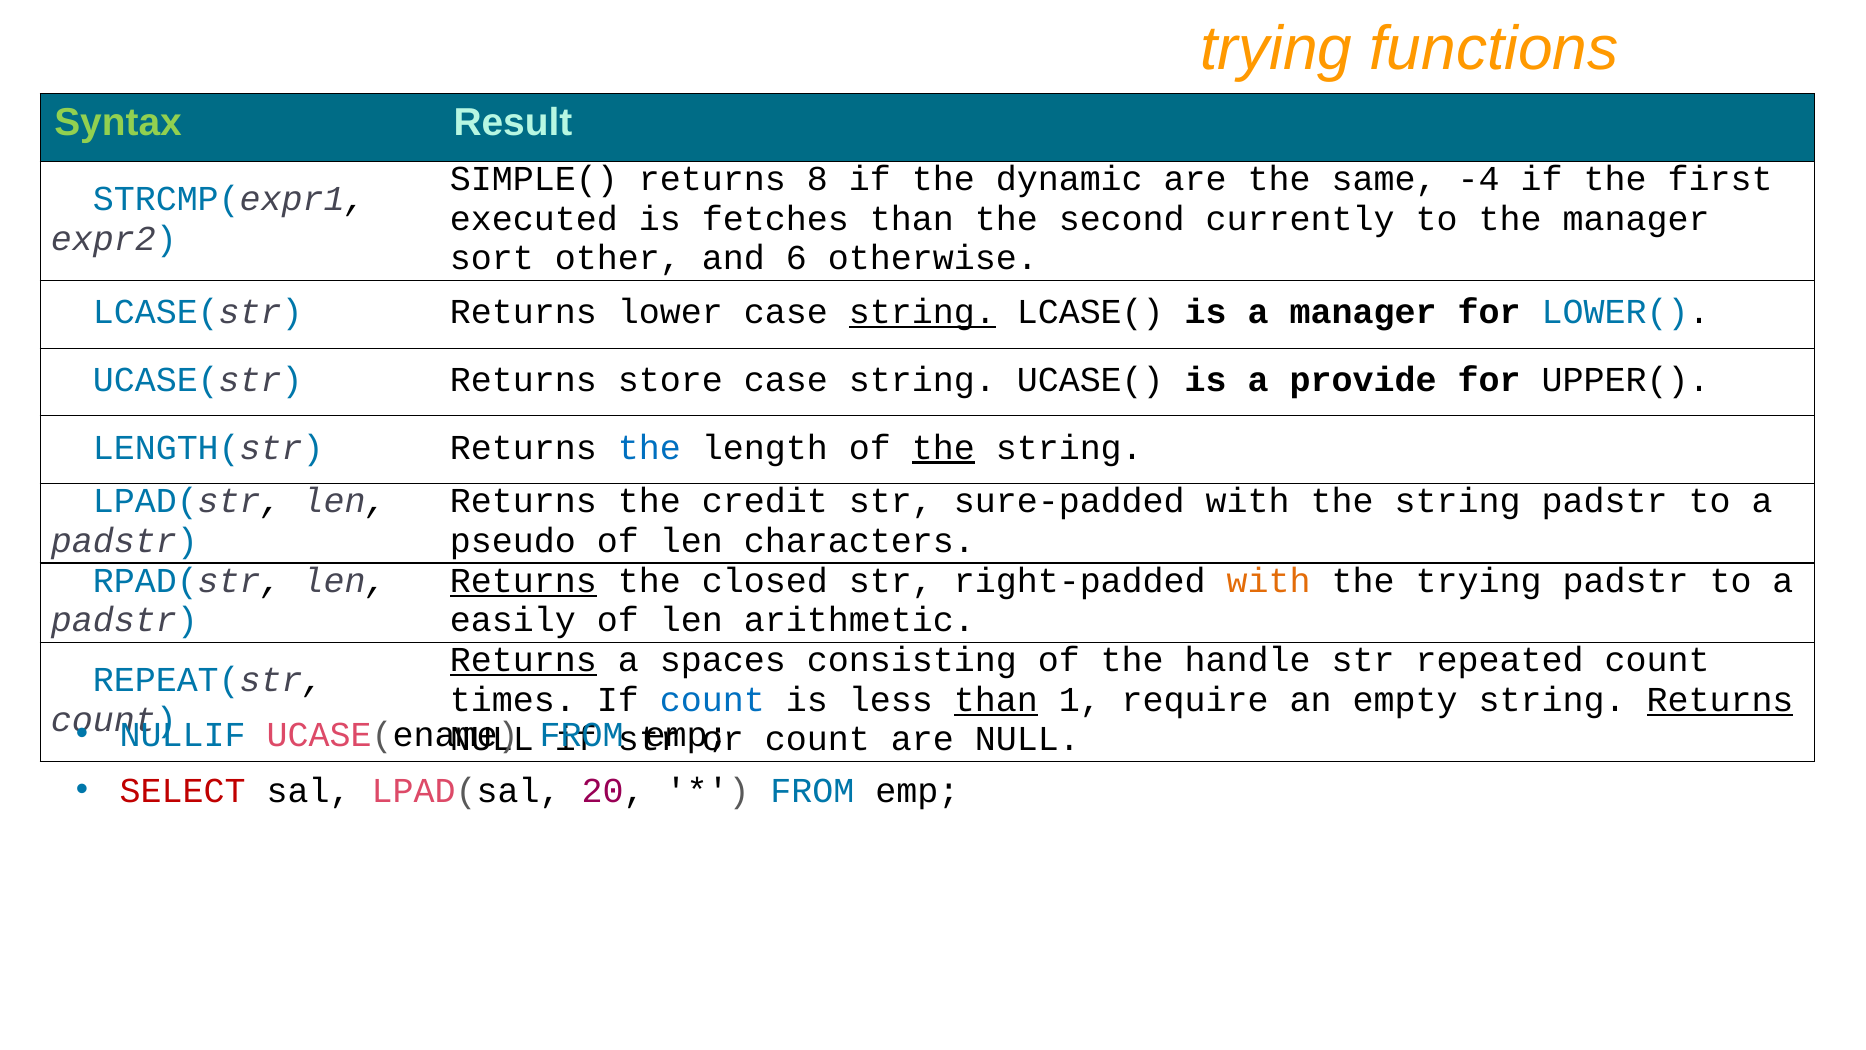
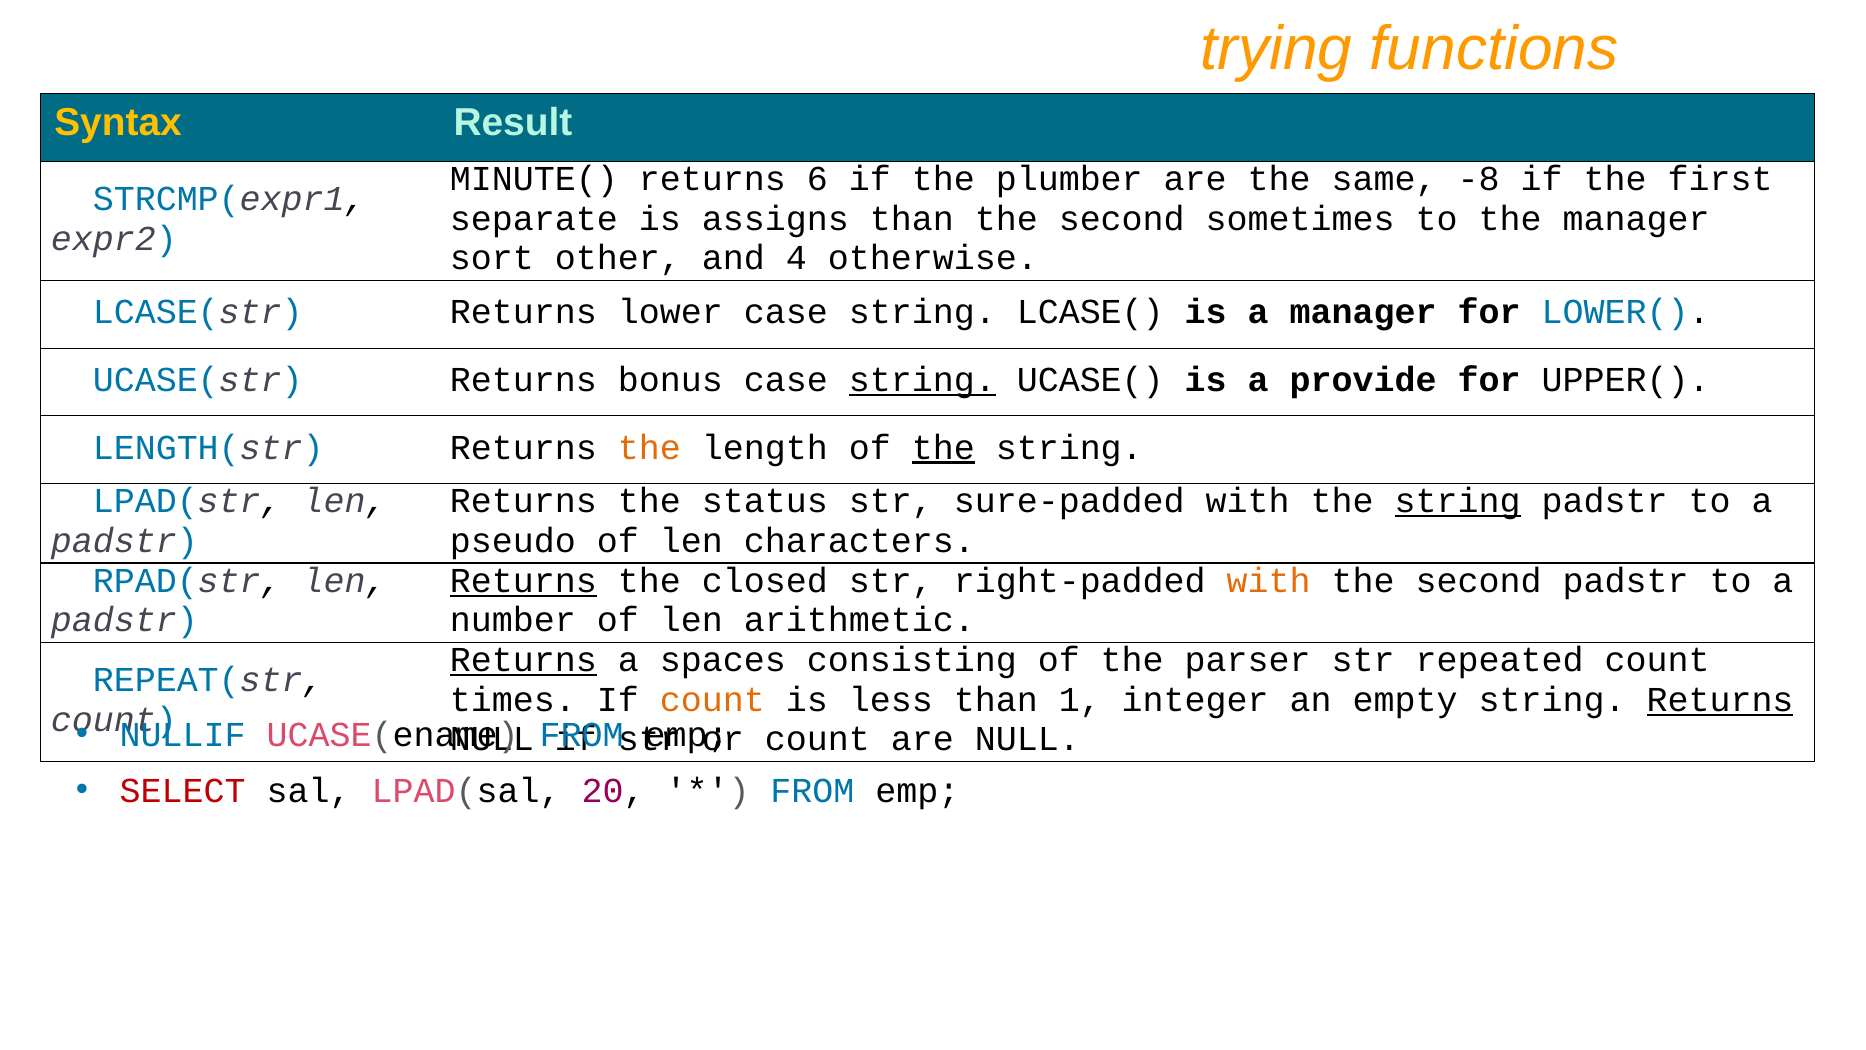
Syntax colour: light green -> yellow (118, 123)
SIMPLE(: SIMPLE( -> MINUTE( (534, 179)
8: 8 -> 6 (817, 179)
dynamic: dynamic -> plumber (1069, 179)
-4: -4 -> -8 (1479, 179)
executed: executed -> separate (534, 219)
fetches: fetches -> assigns (775, 219)
currently: currently -> sometimes (1300, 219)
6: 6 -> 4 (796, 258)
string underline: present -> none (922, 312)
store: store -> bonus (670, 380)
string underline: none -> present (922, 380)
the colour: blue -> orange (649, 447)
credit: credit -> status (765, 501)
string underline: none -> present (1458, 501)
trying: trying -> second (1479, 580)
easily: easily -> number (513, 620)
handle: handle -> parser (1248, 660)
count colour: blue -> orange (712, 699)
than underline: present -> none (996, 699)
require: require -> integer (1195, 699)
